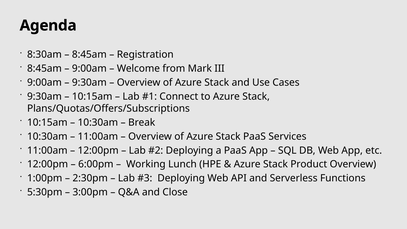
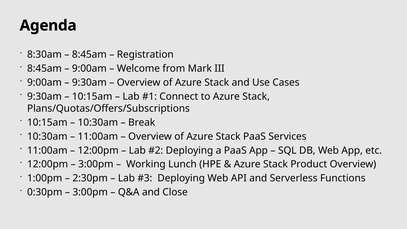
6:00pm: 6:00pm -> 3:00pm (96, 164)
5:30pm: 5:30pm -> 0:30pm (45, 192)
